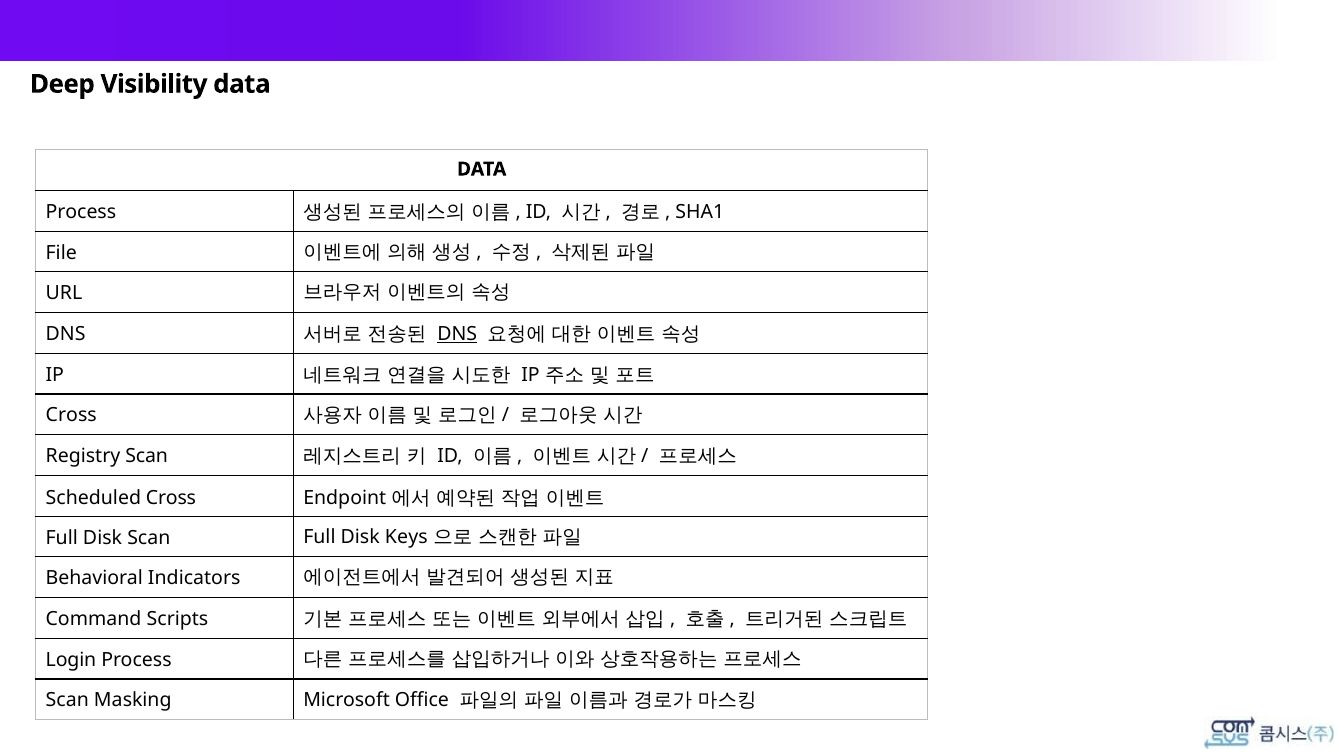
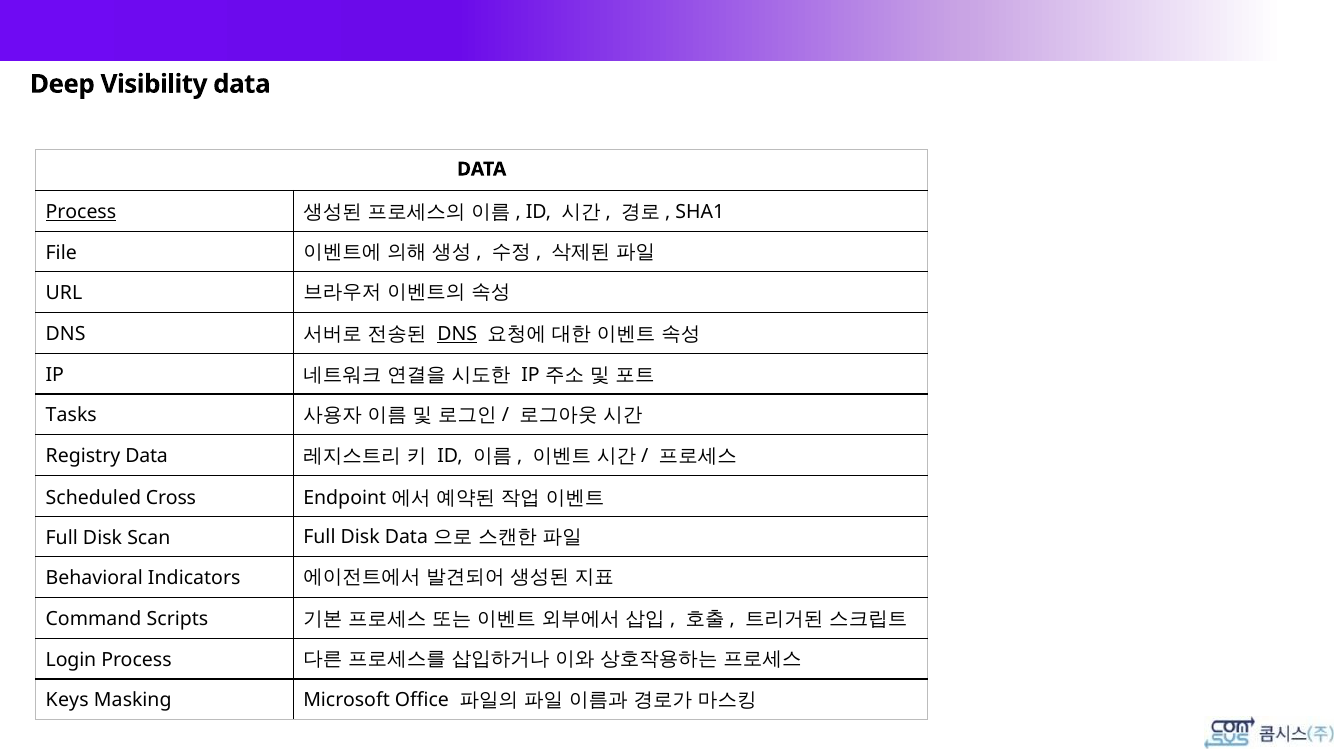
Process underline: none -> present (81, 212)
Cross: Cross -> Tasks (71, 415)
Registry Scan: Scan -> Data (147, 456)
Disk Keys: Keys -> Data (406, 537)
Scan: Scan -> Keys (67, 700)
